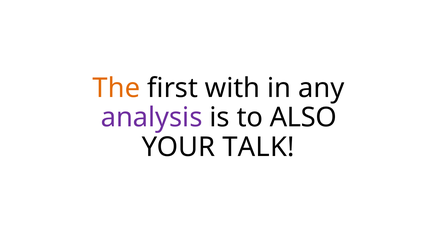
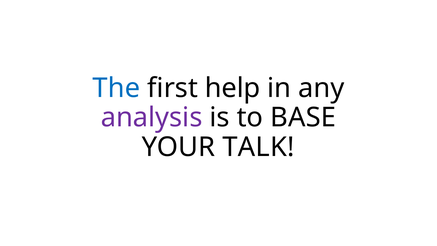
The colour: orange -> blue (116, 88)
with: with -> help (233, 88)
ALSO: ALSO -> BASE (303, 117)
